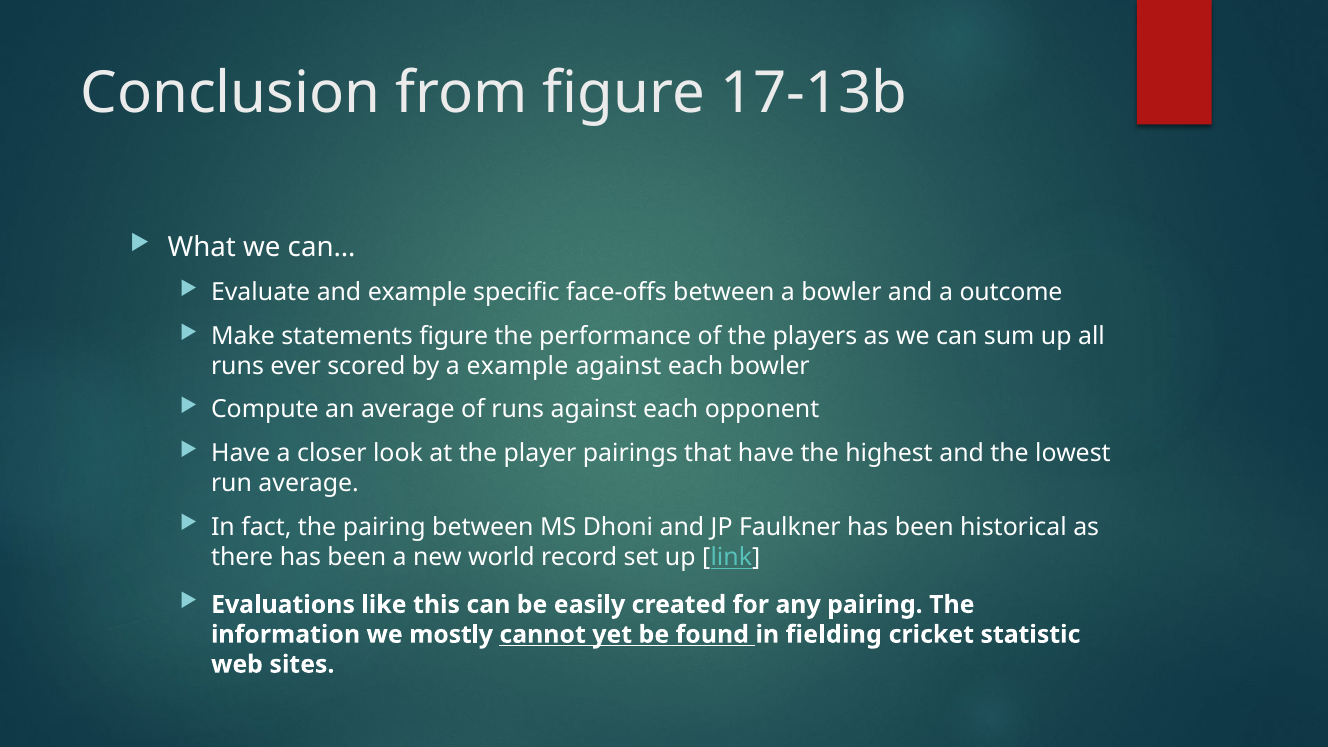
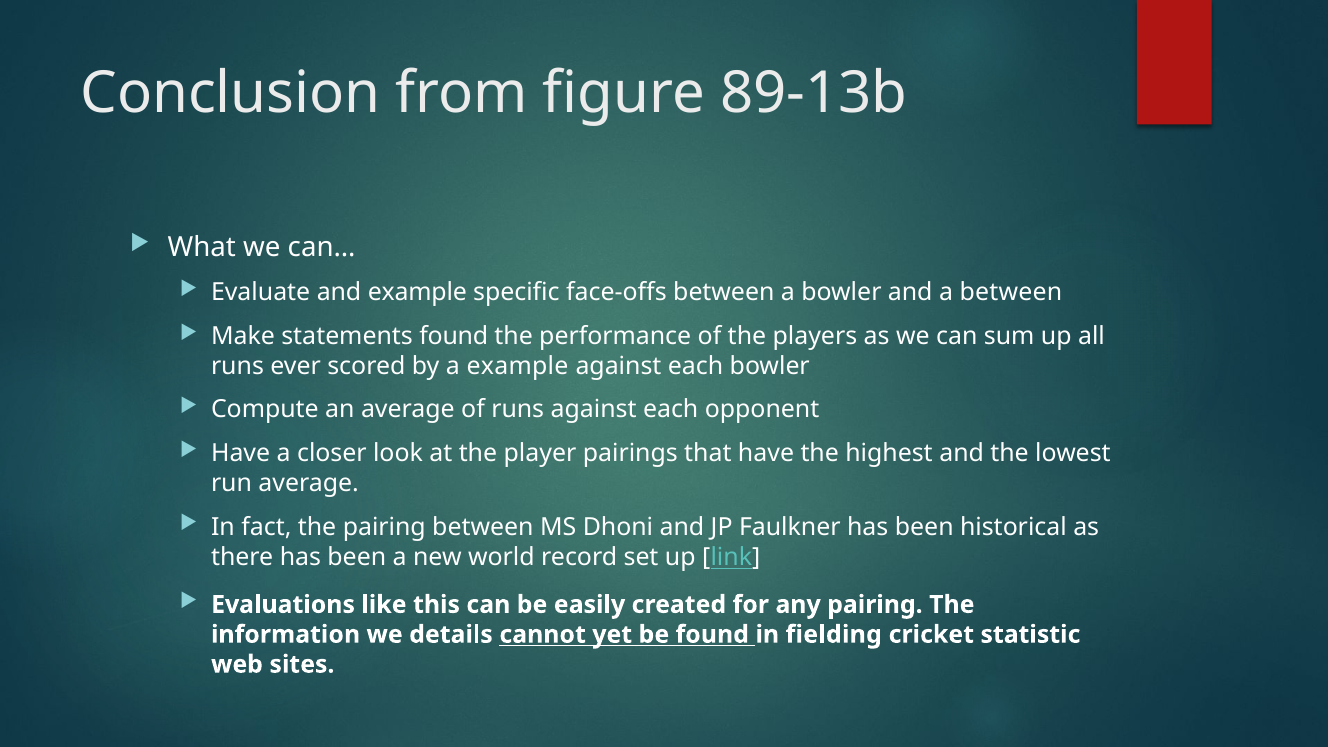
17-13b: 17-13b -> 89-13b (814, 93)
a outcome: outcome -> between (1011, 292)
statements figure: figure -> found (454, 336)
mostly: mostly -> details (451, 635)
